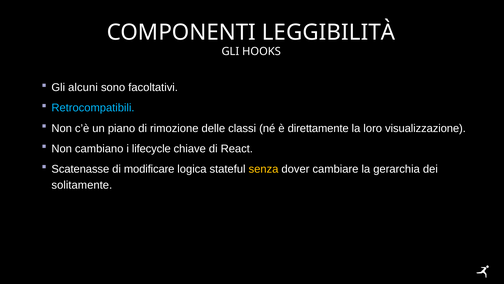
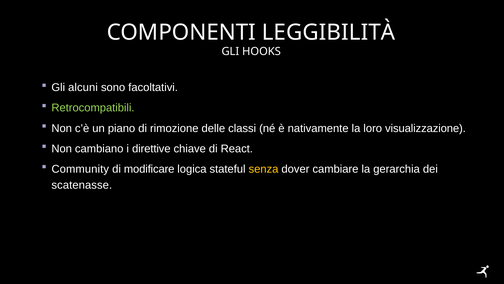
Retrocompatibili colour: light blue -> light green (93, 108)
direttamente: direttamente -> nativamente (318, 128)
lifecycle: lifecycle -> direttive (151, 148)
Scatenasse: Scatenasse -> Community (80, 169)
solitamente: solitamente -> scatenasse (82, 185)
